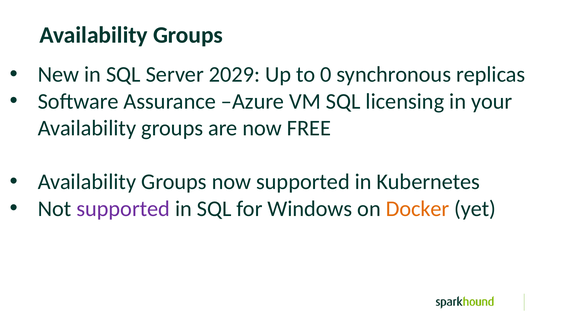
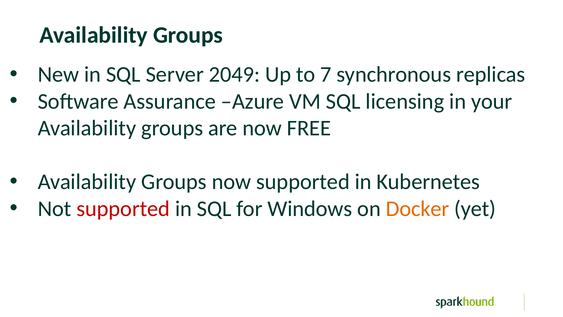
2029: 2029 -> 2049 (234, 74)
0: 0 -> 7 (326, 74)
supported colour: purple -> red (123, 209)
